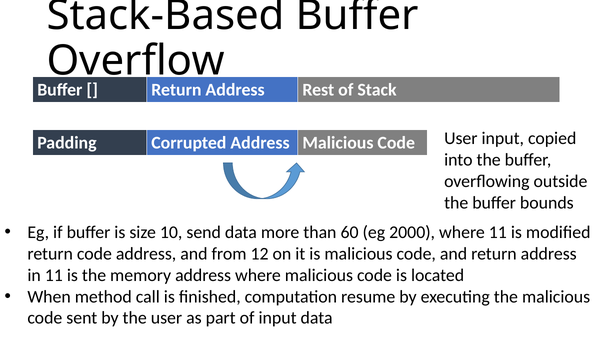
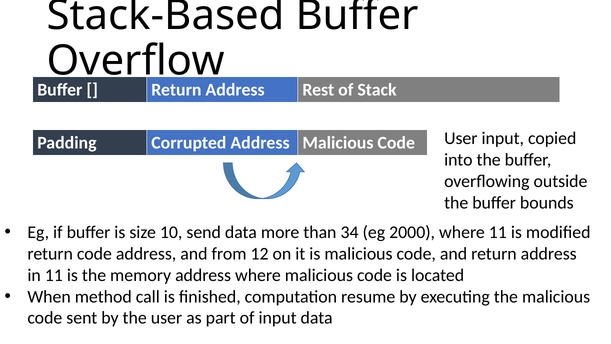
60: 60 -> 34 (350, 232)
